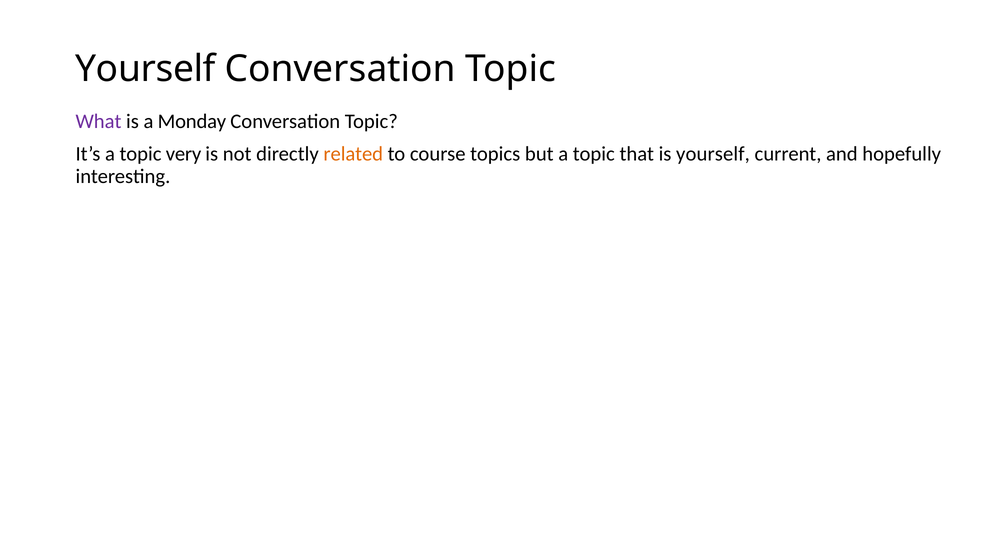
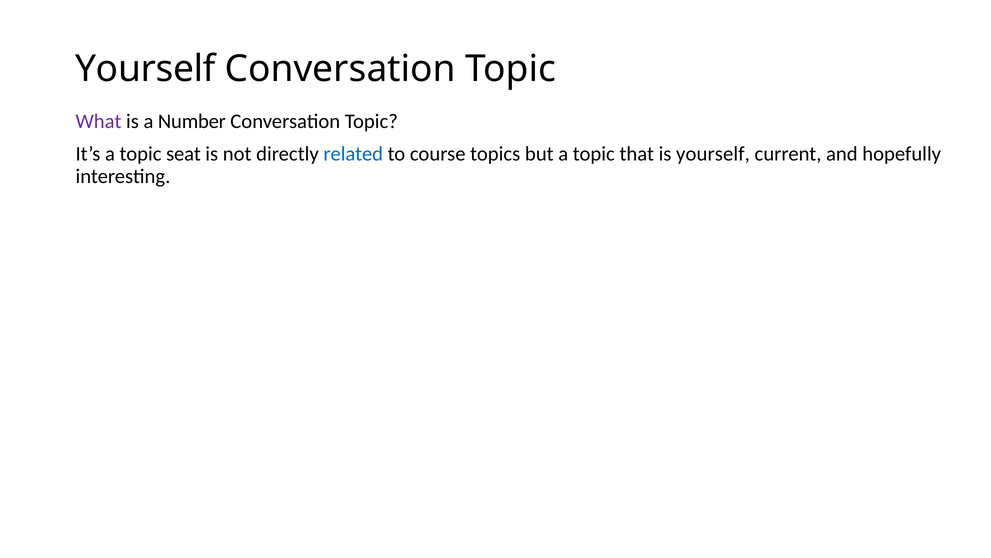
Monday: Monday -> Number (192, 121)
very: very -> seat (184, 154)
related colour: orange -> blue (353, 154)
